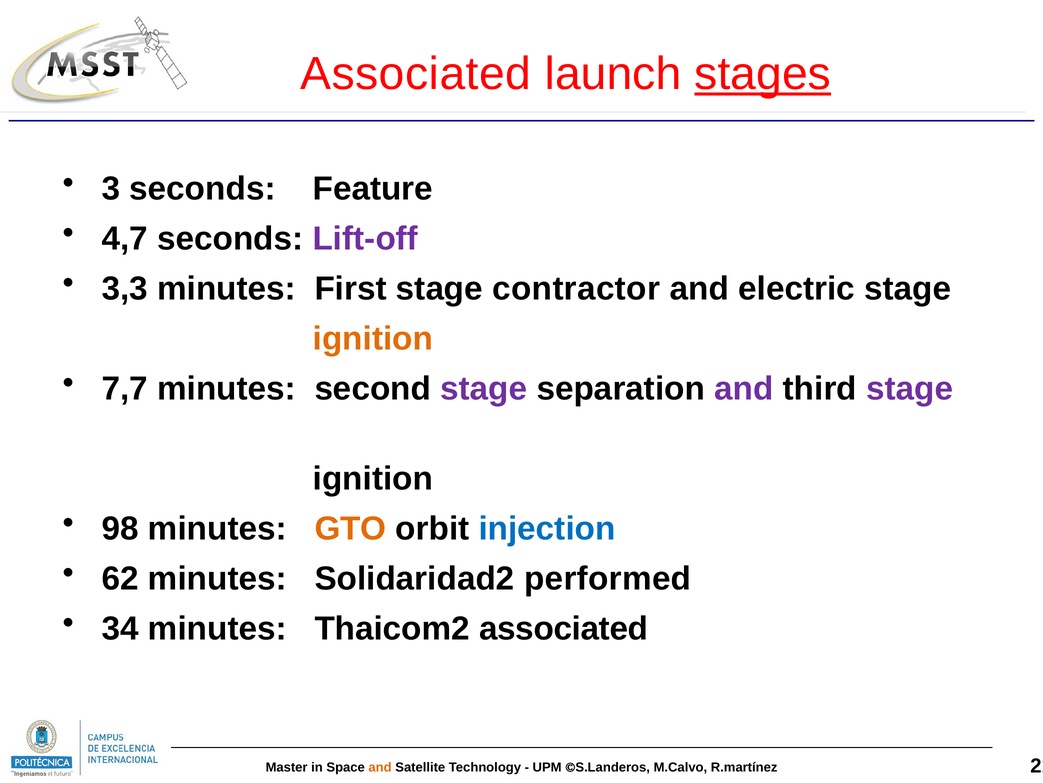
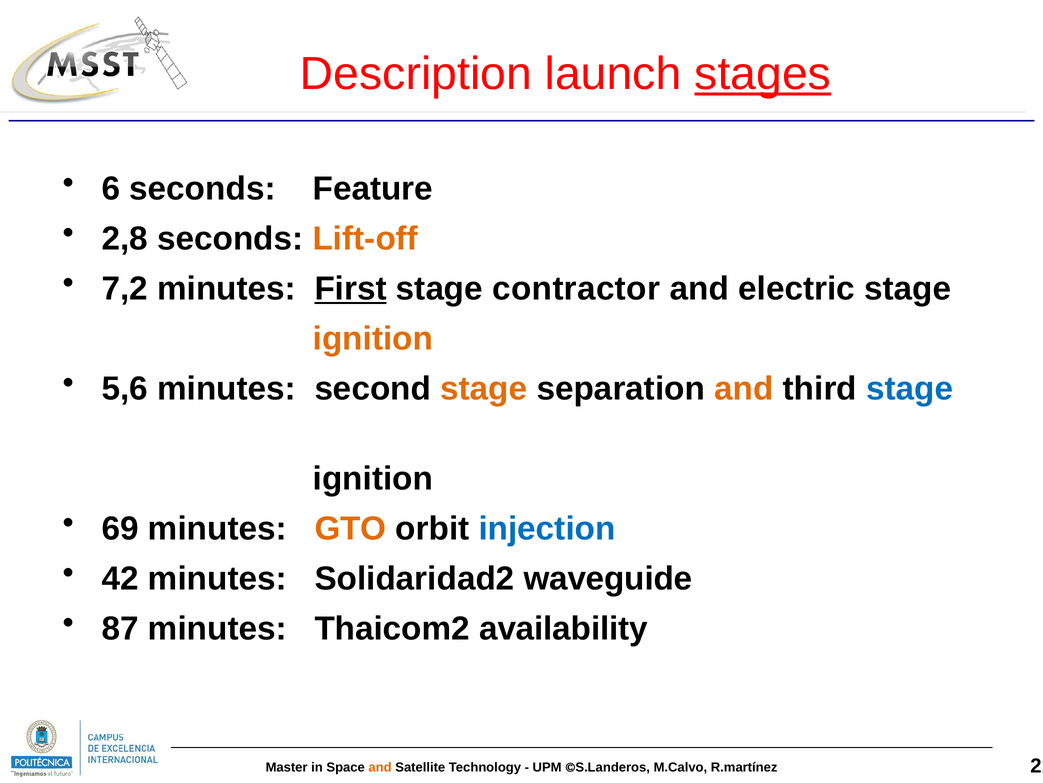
Associated: Associated -> Description (416, 74)
3: 3 -> 6 (111, 189)
4,7: 4,7 -> 2,8 (125, 239)
Lift-off colour: purple -> orange (365, 239)
3,3: 3,3 -> 7,2 (125, 289)
First underline: none -> present (351, 289)
7,7: 7,7 -> 5,6 (125, 388)
stage colour: purple -> orange (484, 388)
and colour: purple -> orange (744, 388)
stage colour: purple -> blue (910, 388)
98: 98 -> 69 (120, 528)
62: 62 -> 42 (120, 578)
performed: performed -> waveguide (608, 578)
34: 34 -> 87 (120, 628)
Thaicom2 associated: associated -> availability (563, 628)
